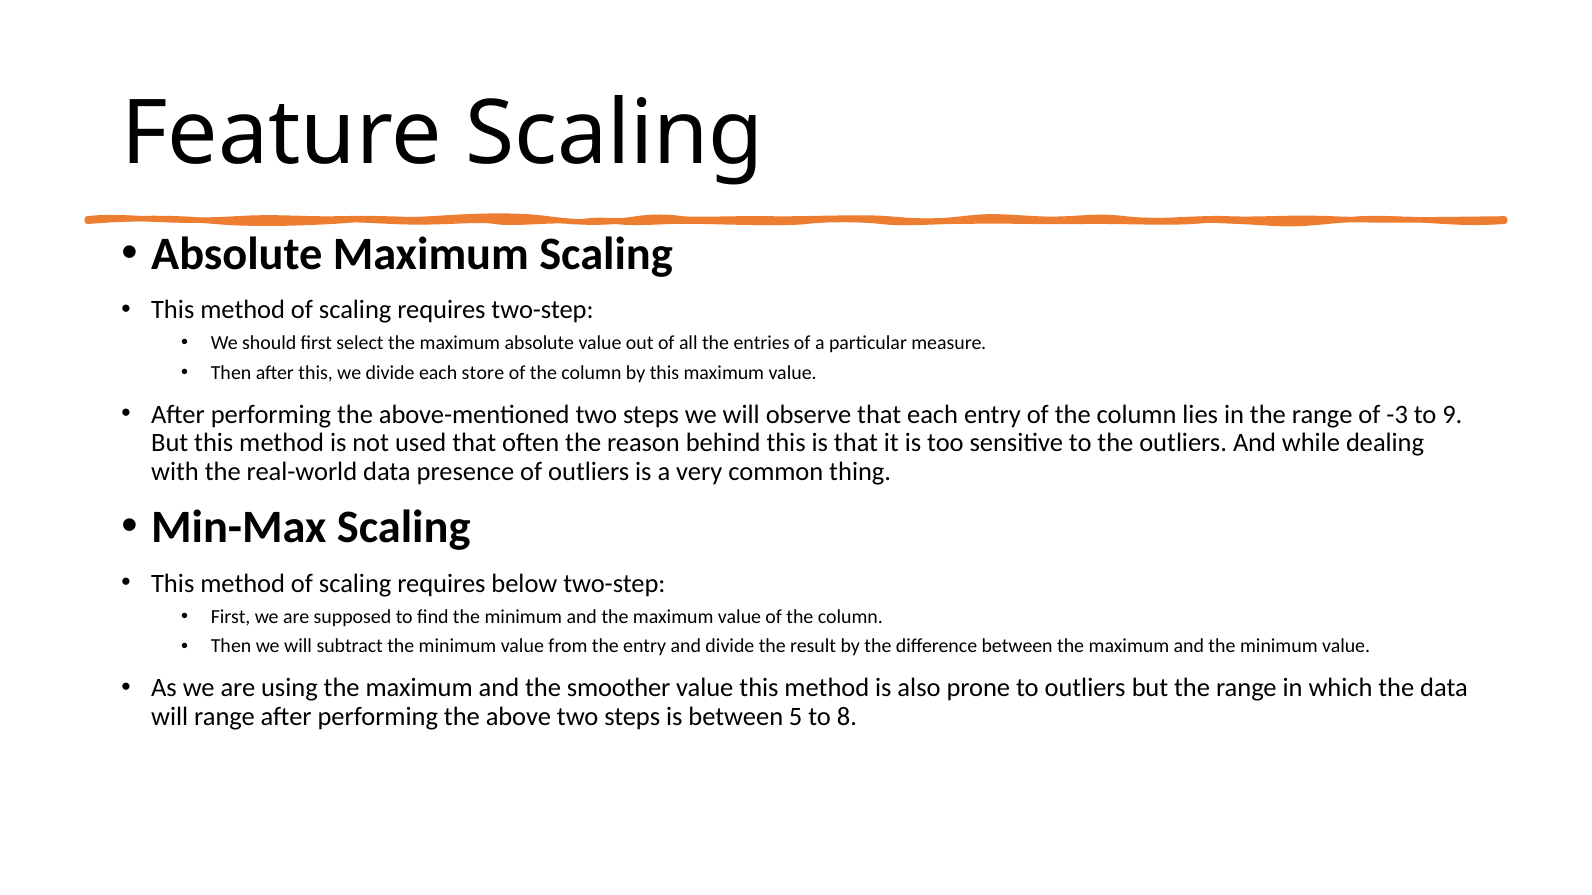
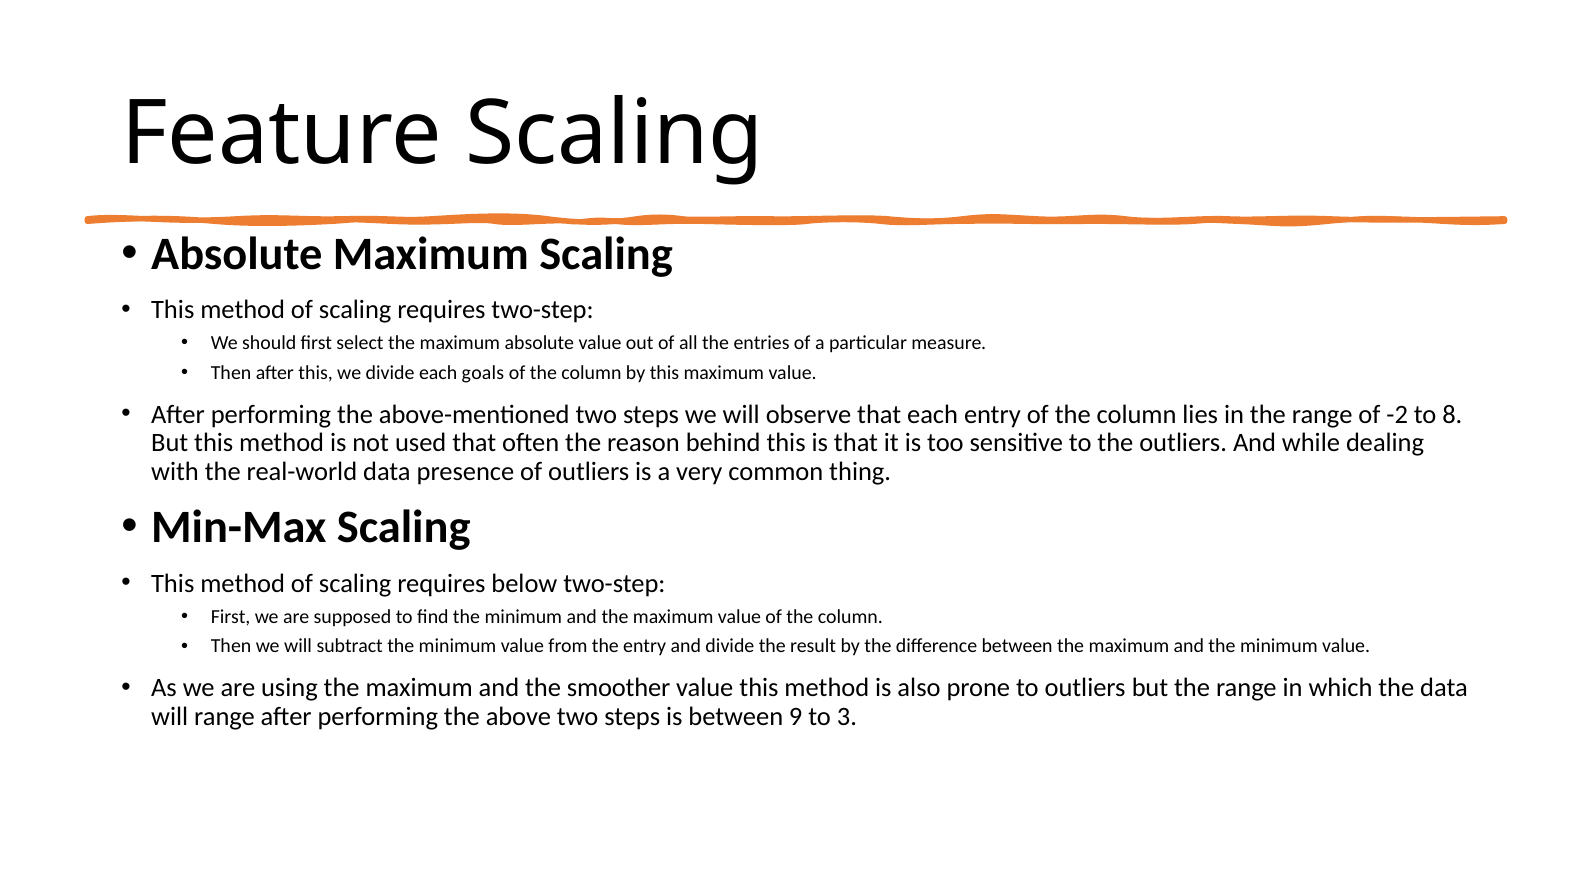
store: store -> goals (483, 373)
-3: -3 -> -2 (1397, 415)
9: 9 -> 8 (1452, 415)
5: 5 -> 9 (796, 717)
8: 8 -> 3 (847, 717)
